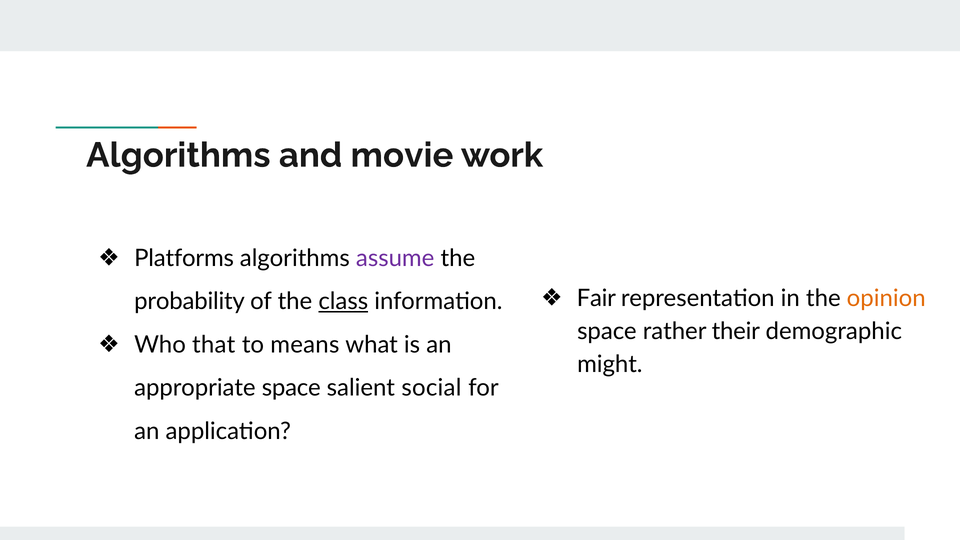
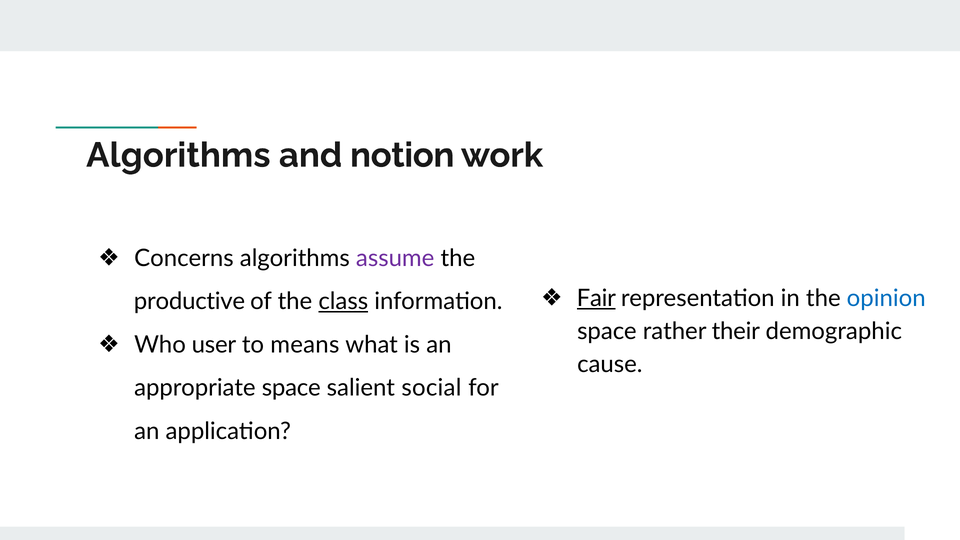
movie: movie -> notion (402, 155)
Platforms: Platforms -> Concerns (184, 258)
Fair underline: none -> present (596, 298)
opinion colour: orange -> blue (886, 298)
probability: probability -> productive (190, 302)
that: that -> user (214, 345)
might: might -> cause (610, 365)
